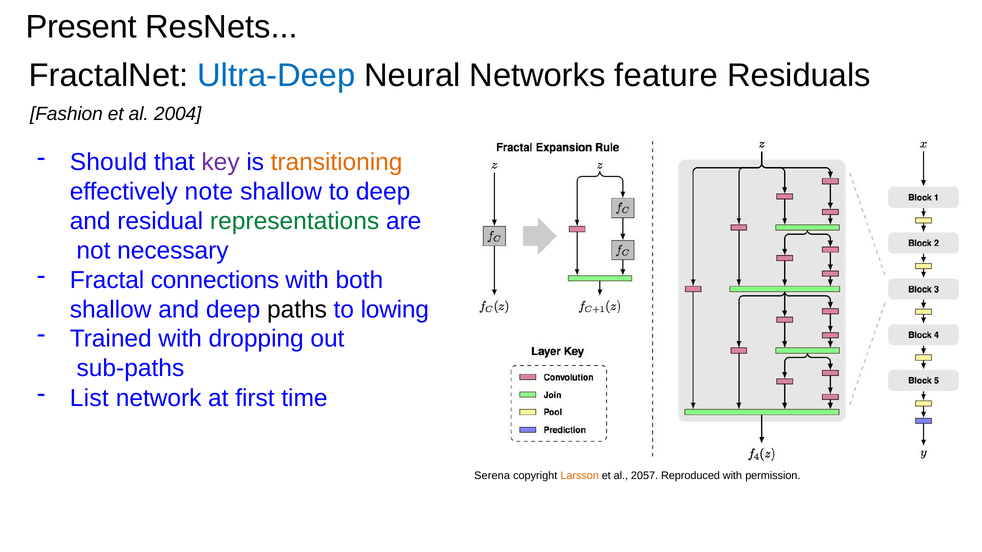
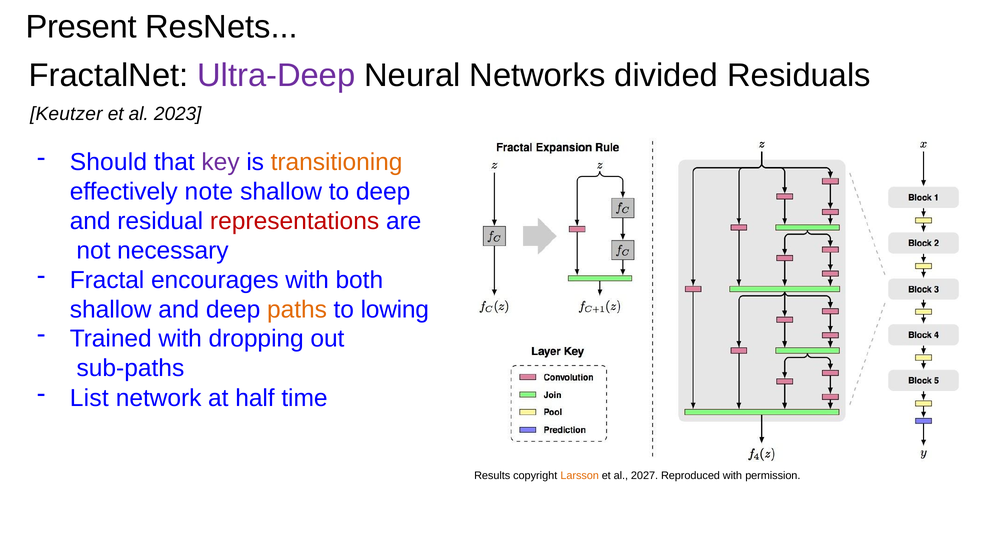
Ultra-Deep colour: blue -> purple (276, 75)
feature: feature -> divided (666, 75)
Fashion: Fashion -> Keutzer (66, 114)
2004: 2004 -> 2023 (178, 114)
representations colour: green -> red (295, 221)
connections: connections -> encourages (215, 280)
paths colour: black -> orange (297, 310)
first: first -> half (255, 398)
Serena: Serena -> Results (492, 476)
2057: 2057 -> 2027 (645, 476)
